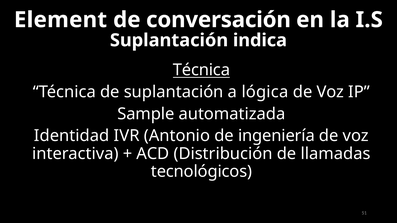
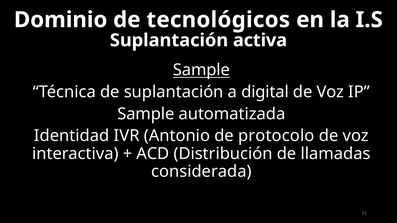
Element: Element -> Dominio (61, 20)
conversación: conversación -> tecnológicos (218, 20)
indica: indica -> activa (260, 40)
Técnica: Técnica -> Sample (201, 70)
lógica: lógica -> digital (265, 92)
ingeniería: ingeniería -> protocolo (276, 136)
tecnológicos: tecnológicos -> considerada (201, 172)
